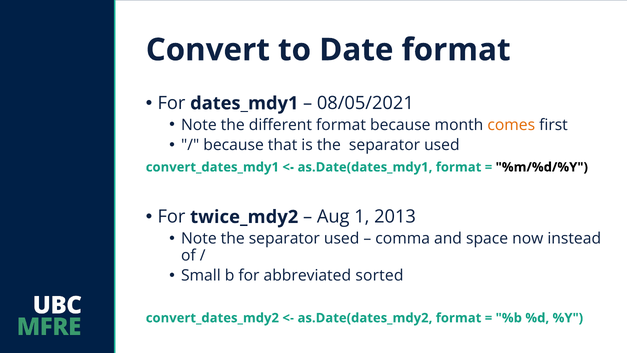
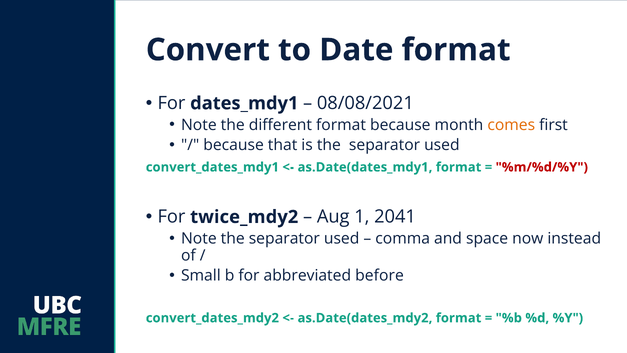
08/05/2021: 08/05/2021 -> 08/08/2021 (365, 103)
%m/%d/%Y colour: black -> red (542, 167)
2013: 2013 -> 2041 (395, 217)
sorted: sorted -> before (380, 275)
